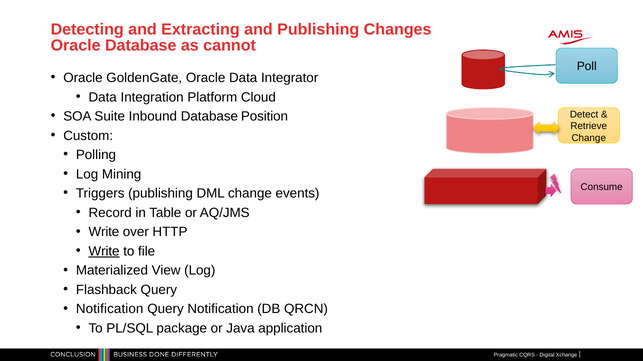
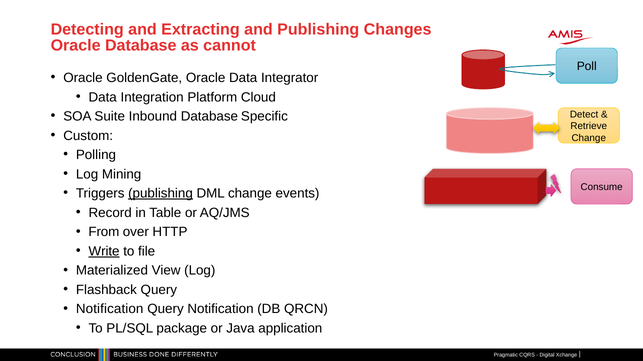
Position: Position -> Specific (264, 117)
publishing underline: none -> present (161, 194)
Write: Write -> From (104, 232)
